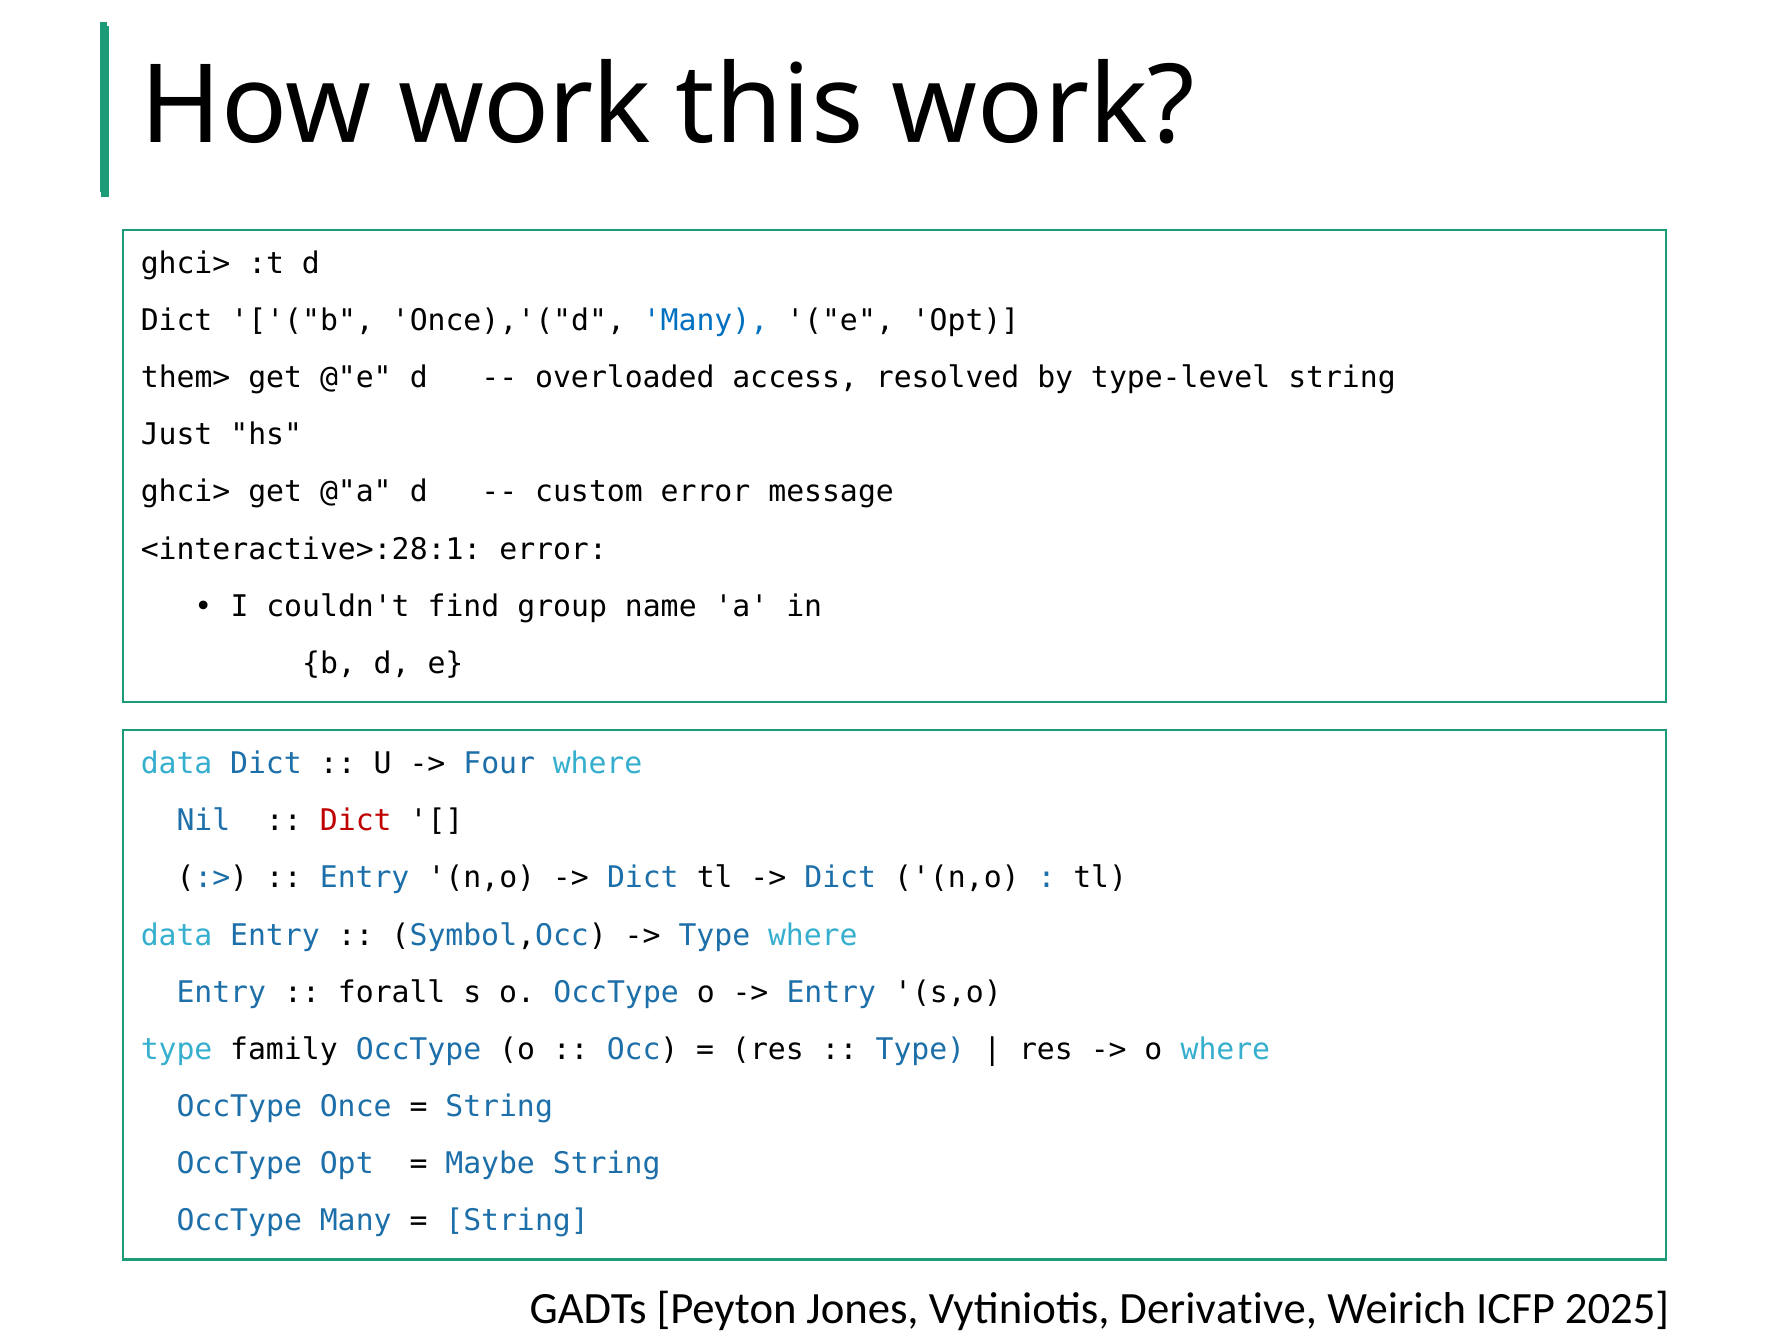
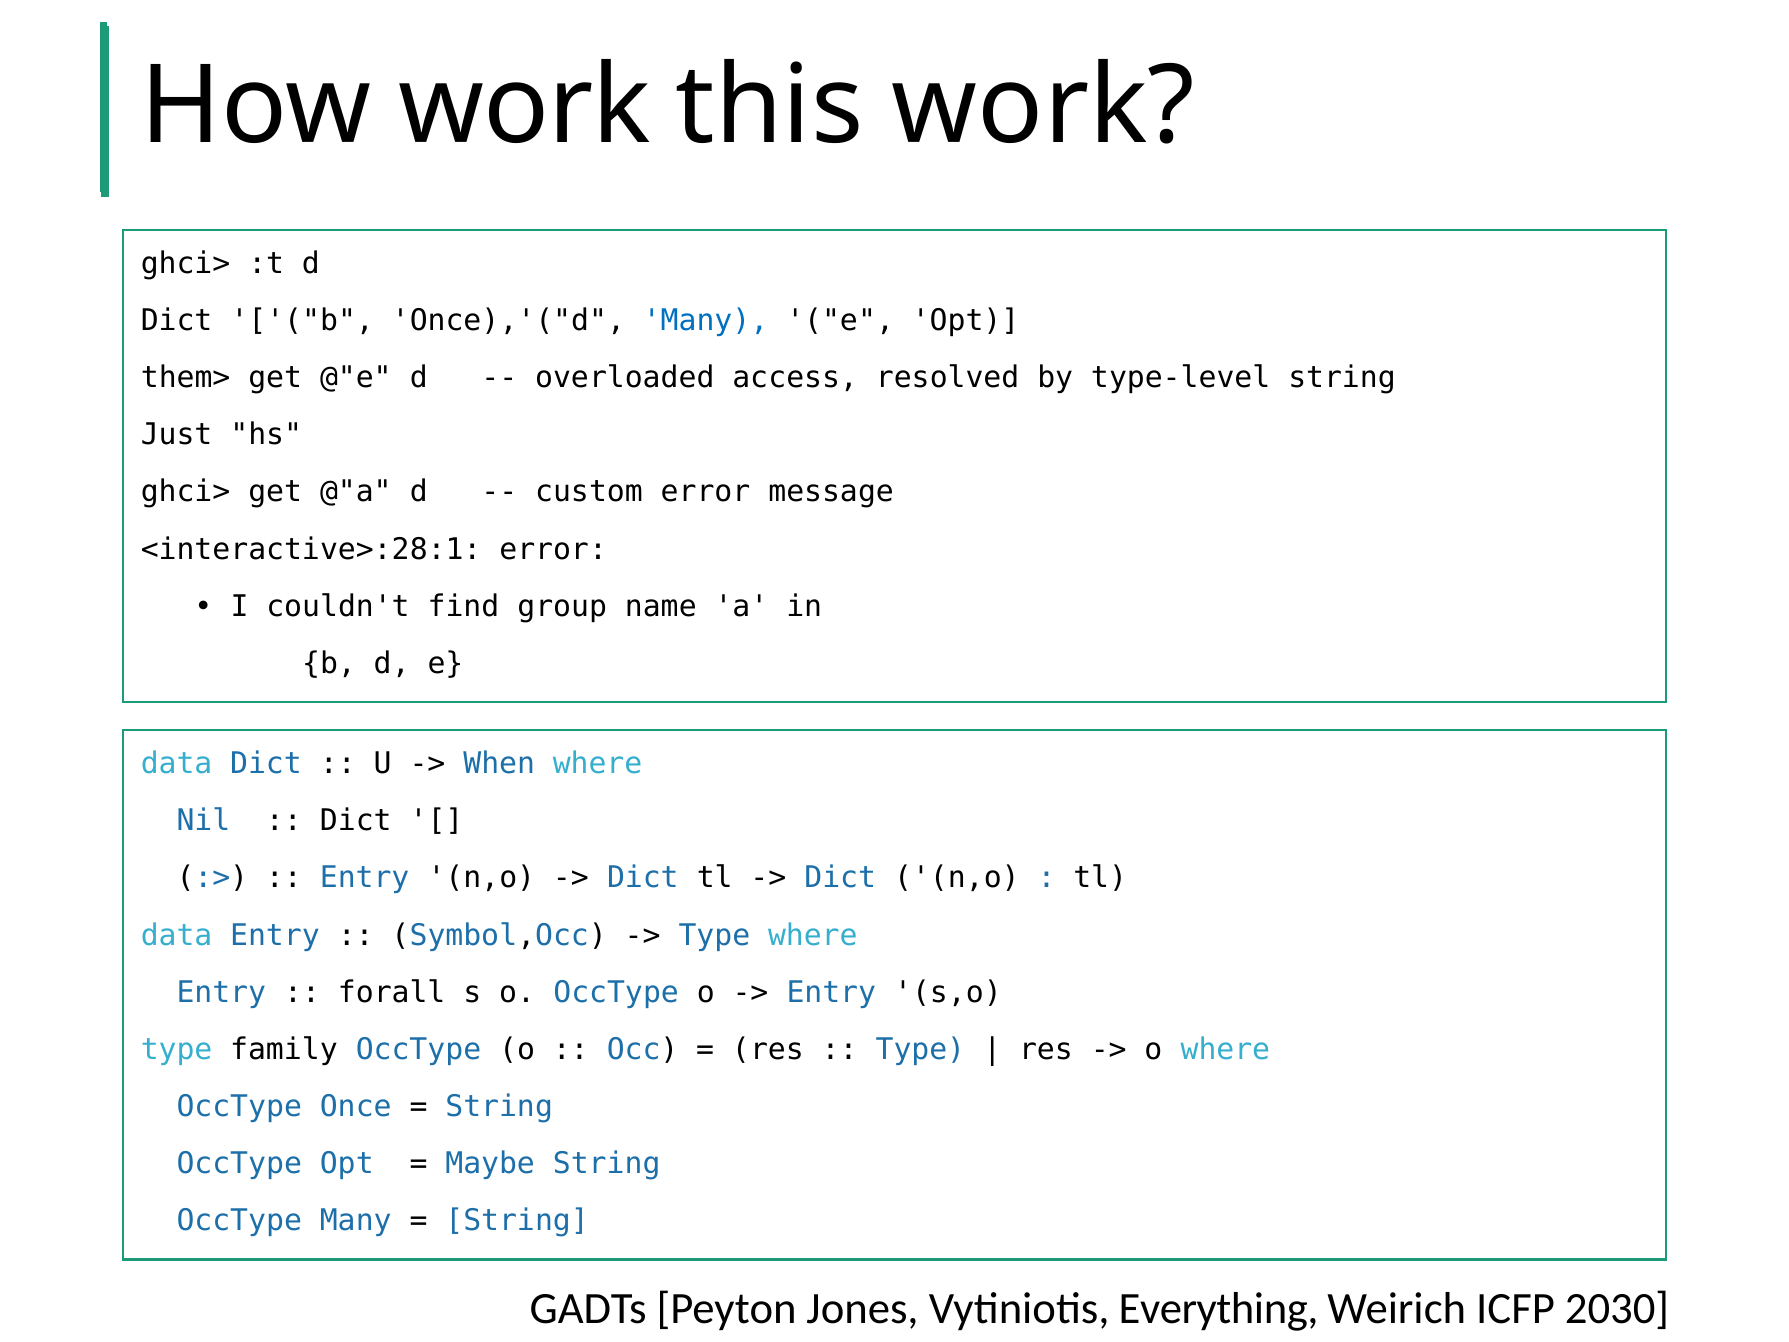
Four: Four -> When (499, 764)
Dict colour: red -> black (356, 821)
Derivative: Derivative -> Everything (1219, 1308)
2025: 2025 -> 2030 (1617, 1308)
